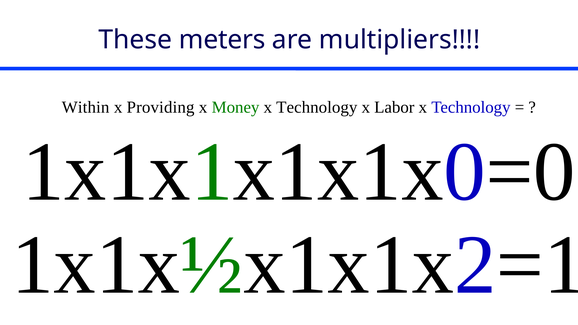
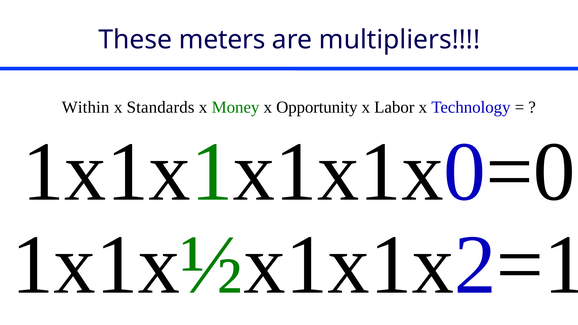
Providing: Providing -> Standards (161, 107)
Money x Technology: Technology -> Opportunity (317, 107)
